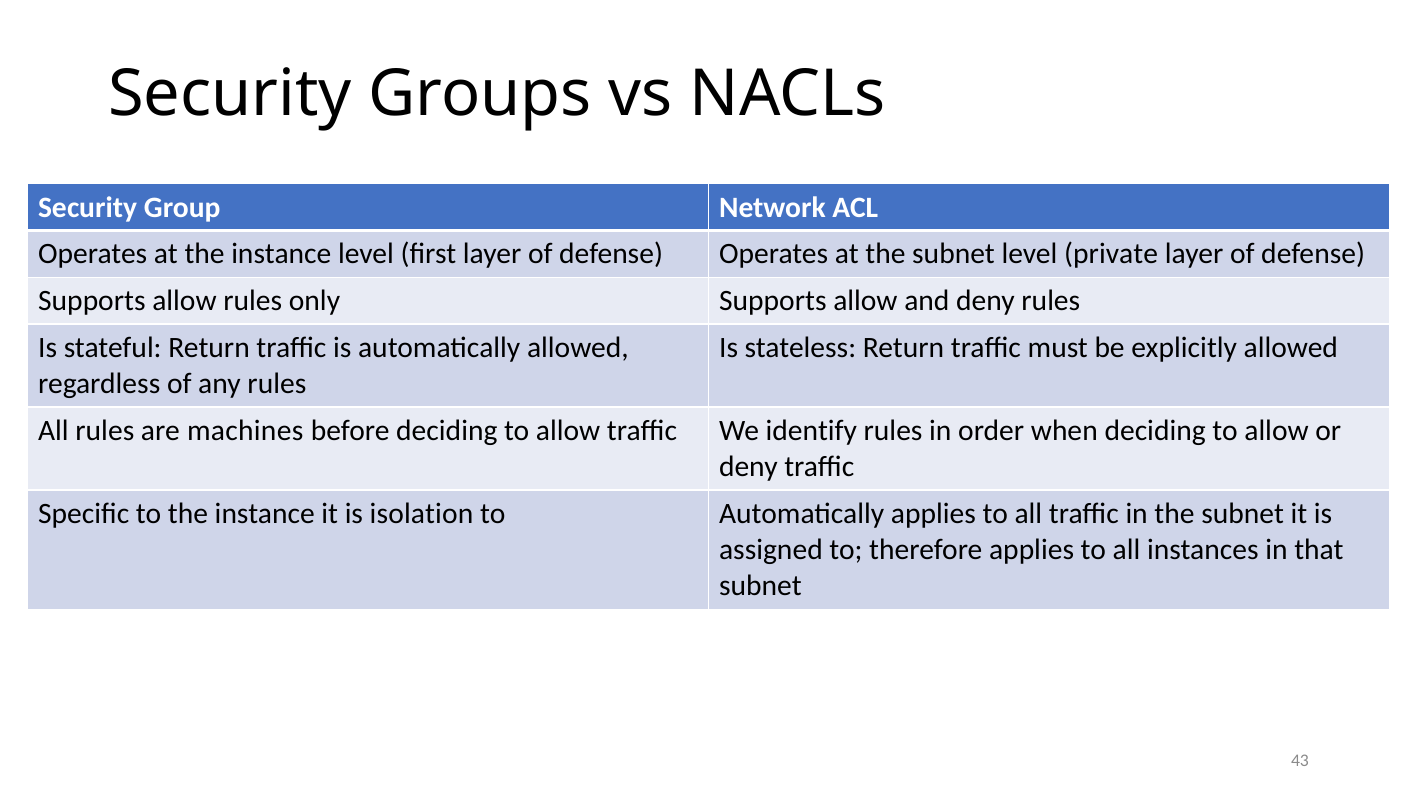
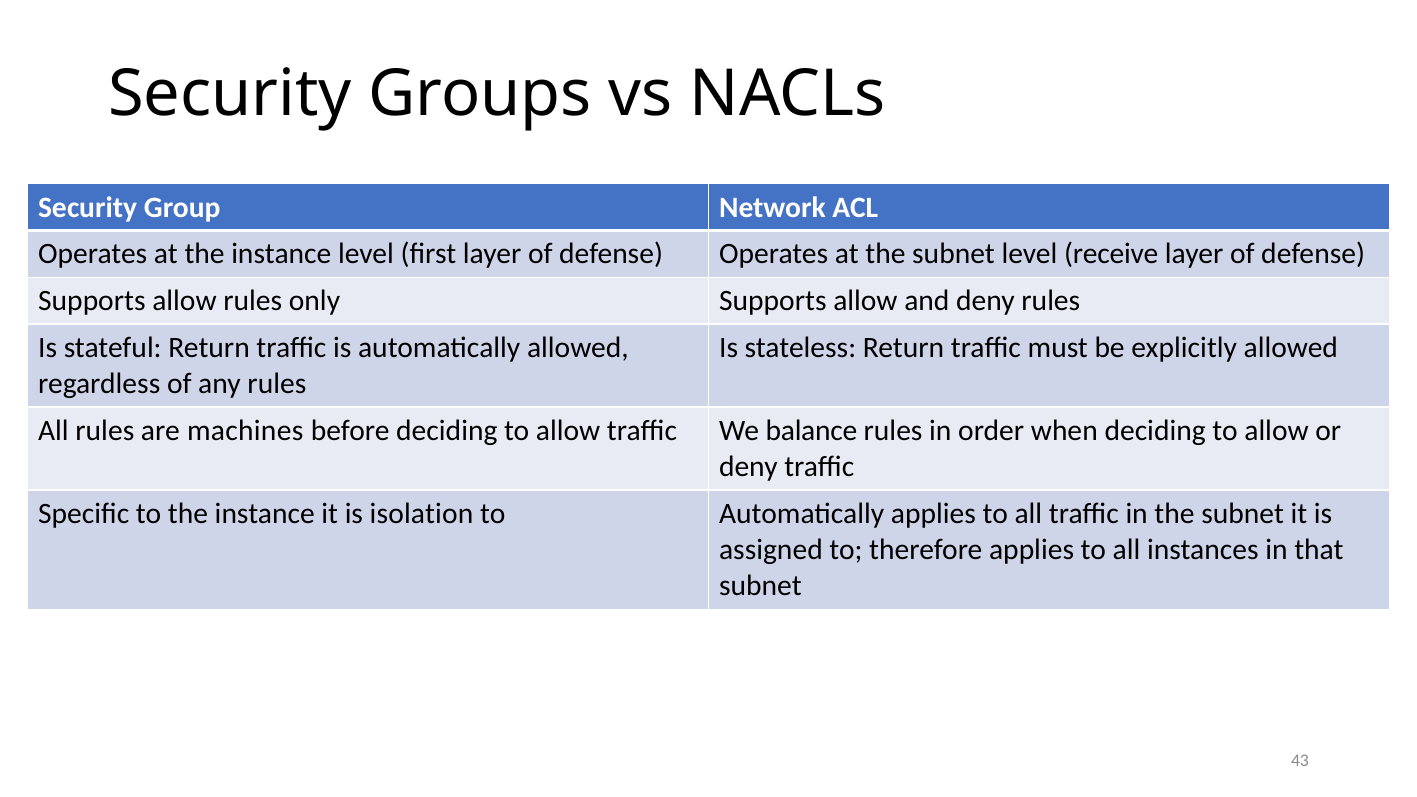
private: private -> receive (1111, 254)
identify: identify -> balance (811, 431)
